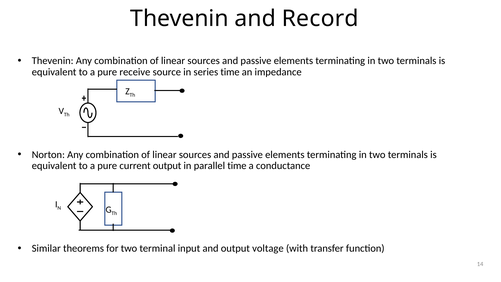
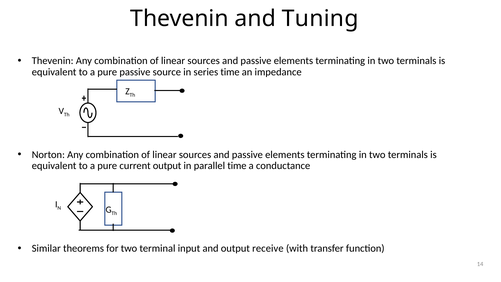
Record: Record -> Tuning (320, 19)
pure receive: receive -> passive (135, 72)
voltage: voltage -> receive (268, 248)
